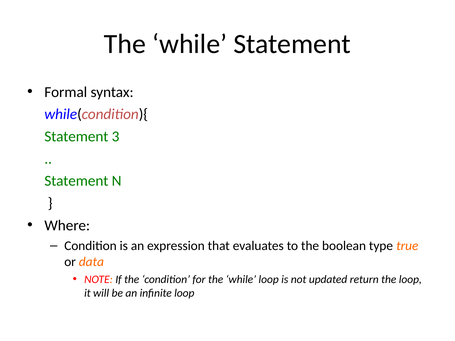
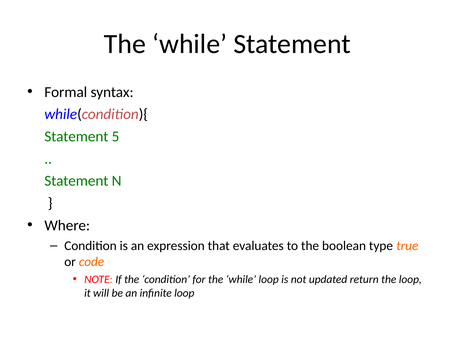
3: 3 -> 5 (116, 137)
data: data -> code (91, 262)
